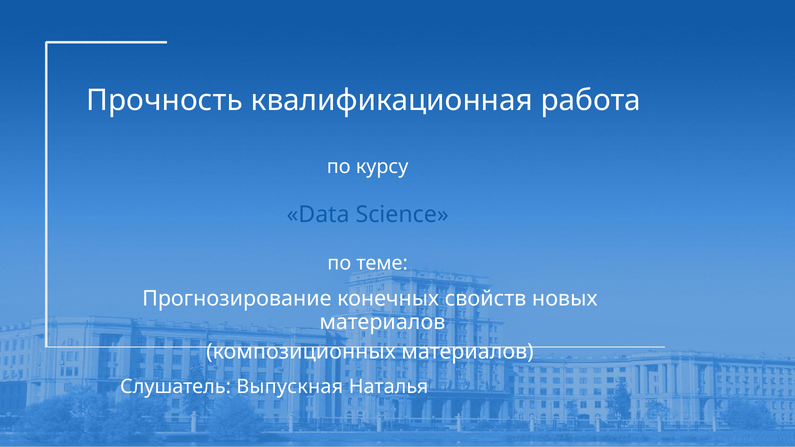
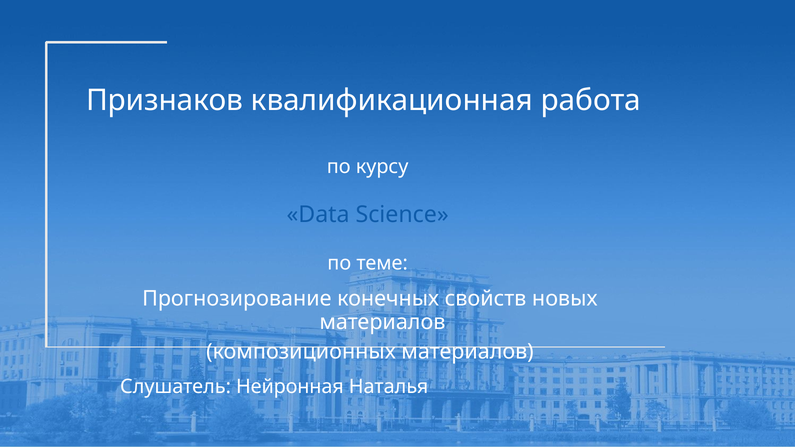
Прочность: Прочность -> Признаков (165, 100)
Выпускная: Выпускная -> Нейронная (290, 387)
